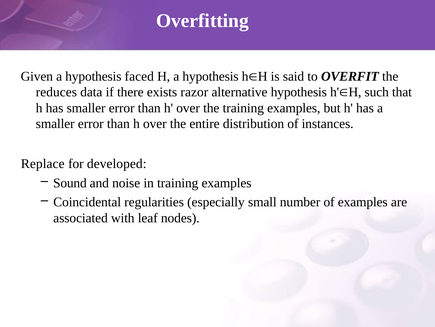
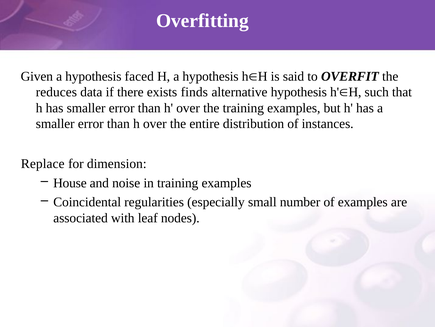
razor: razor -> finds (194, 92)
developed: developed -> dimension (117, 164)
Sound: Sound -> House (70, 183)
